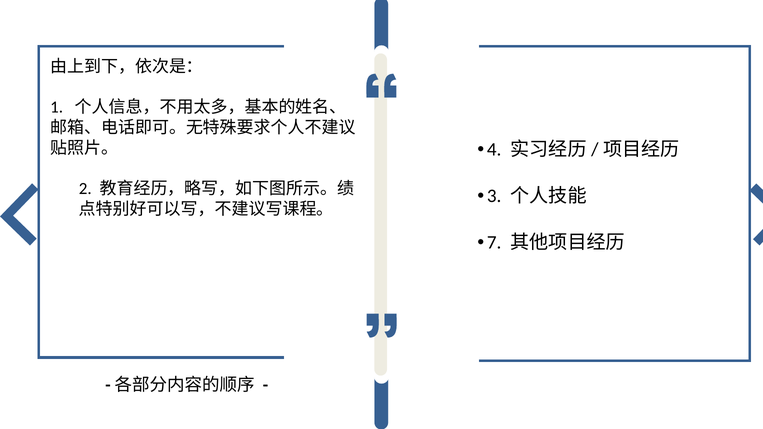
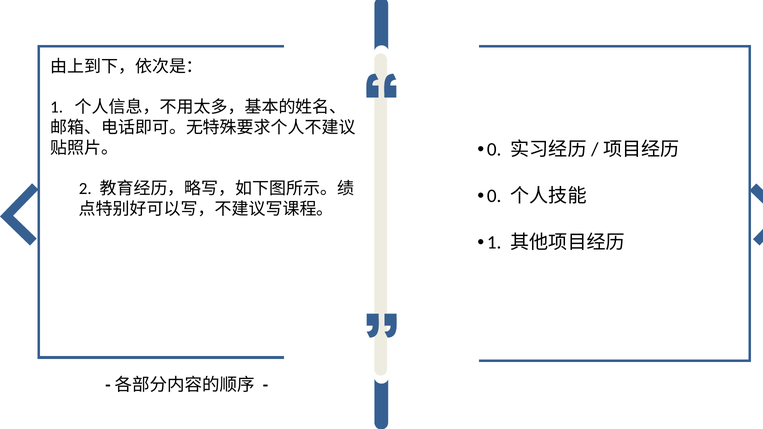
4: 4 -> 0 (494, 150)
3: 3 -> 0 (494, 196)
7: 7 -> 1 (494, 243)
